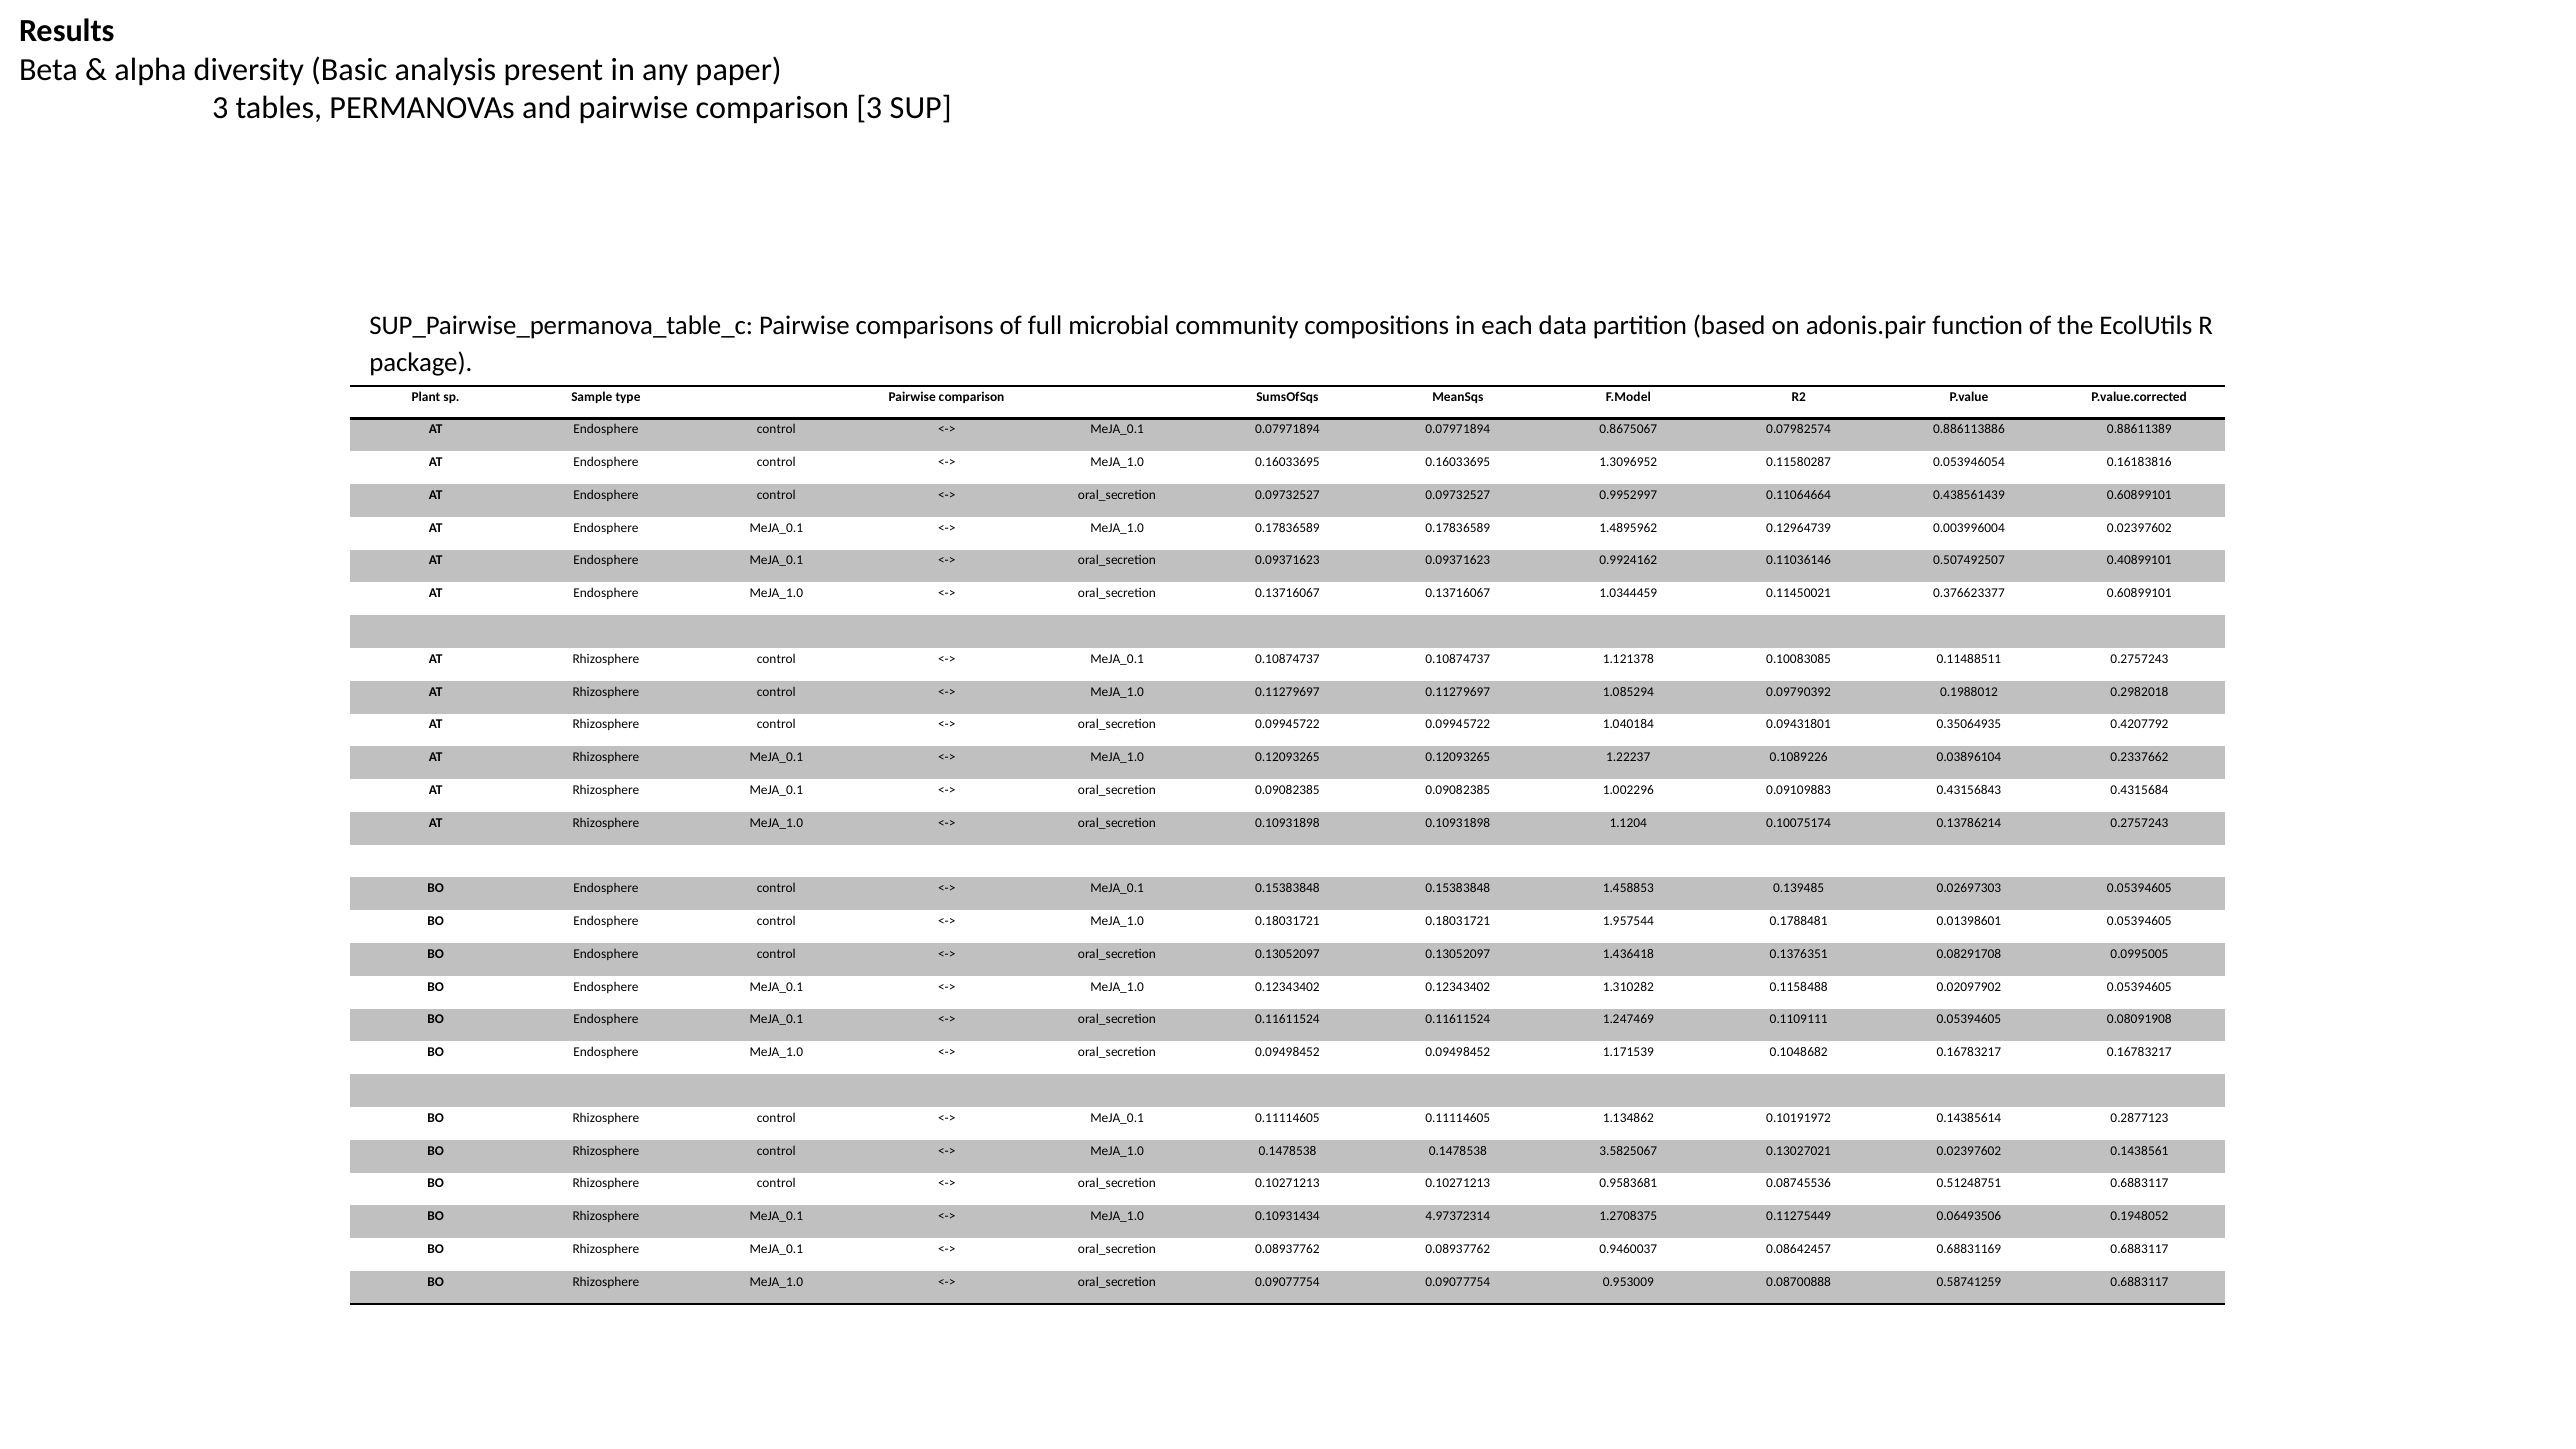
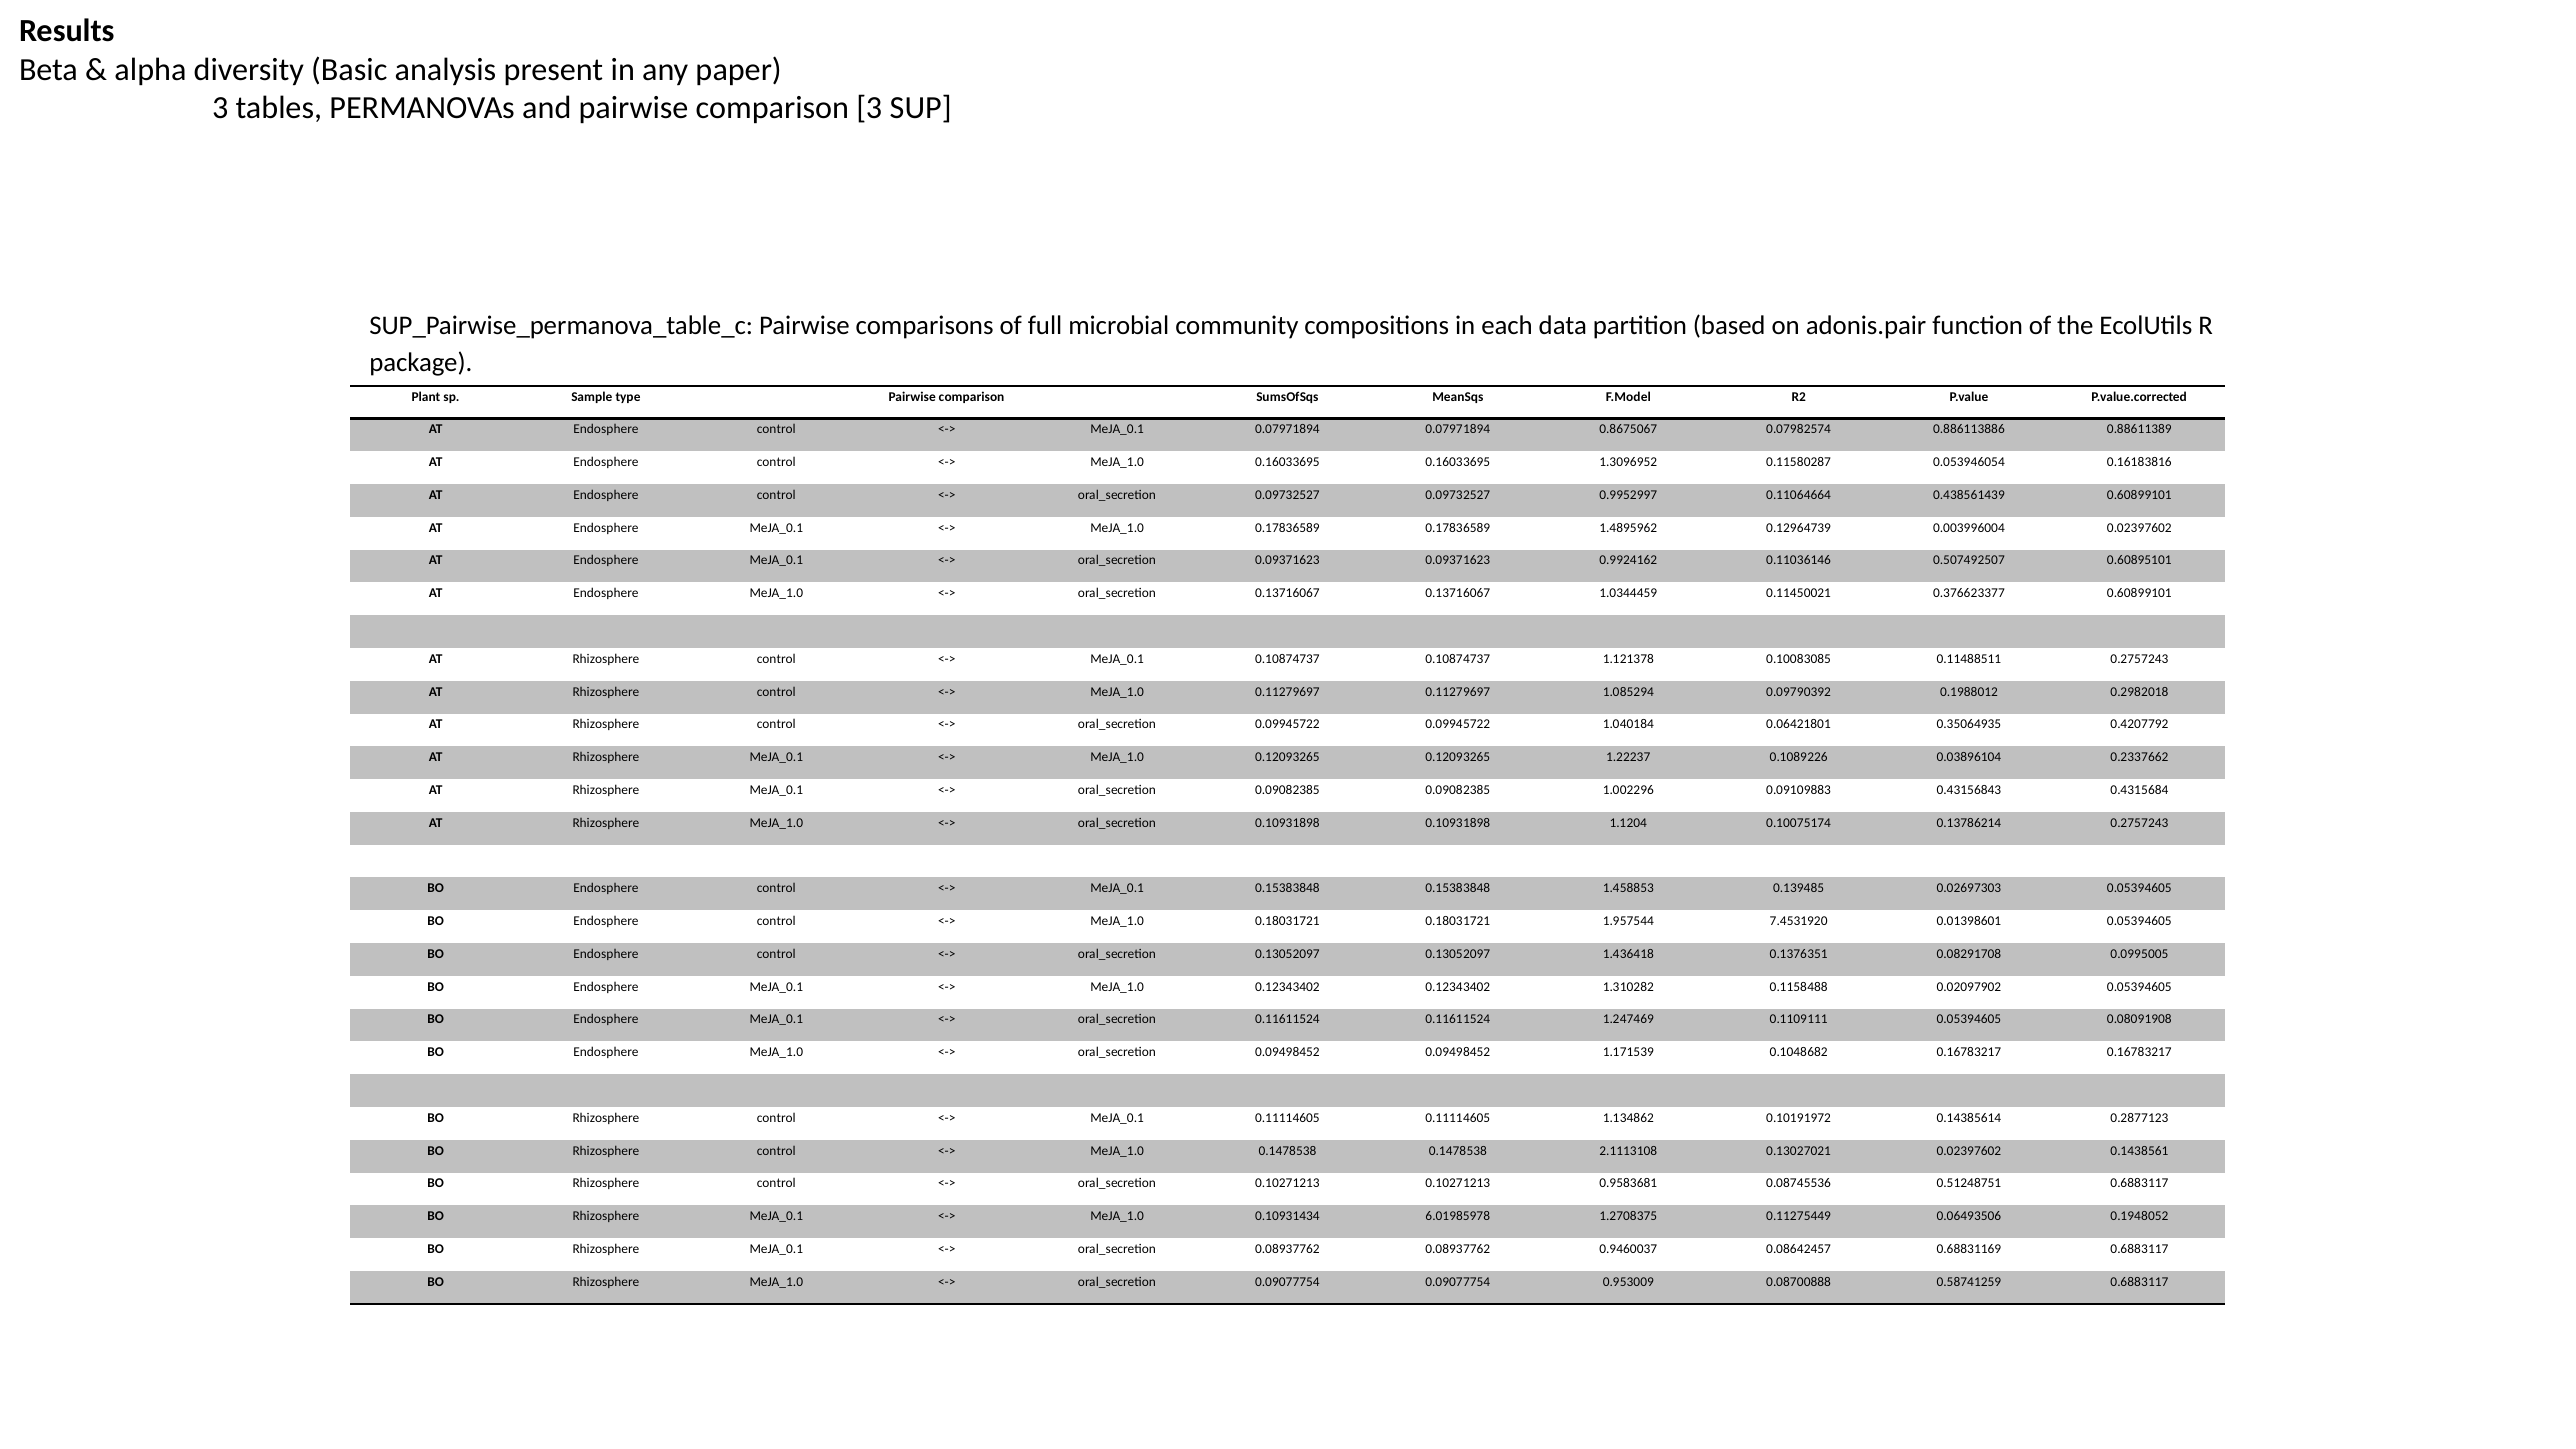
0.40899101: 0.40899101 -> 0.60895101 (2139, 560)
0.09431801: 0.09431801 -> 0.06421801 (1799, 724)
0.1788481: 0.1788481 -> 7.4531920 (1799, 921)
3.5825067: 3.5825067 -> 2.1113108 (1628, 1151)
4.97372314: 4.97372314 -> 6.01985978 (1458, 1216)
